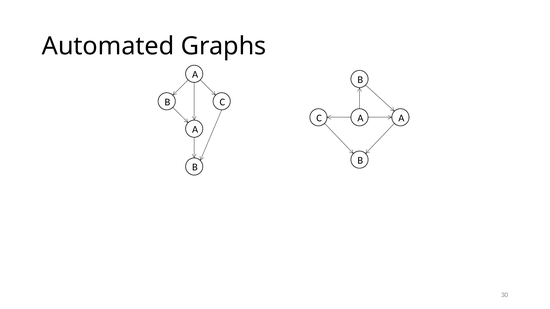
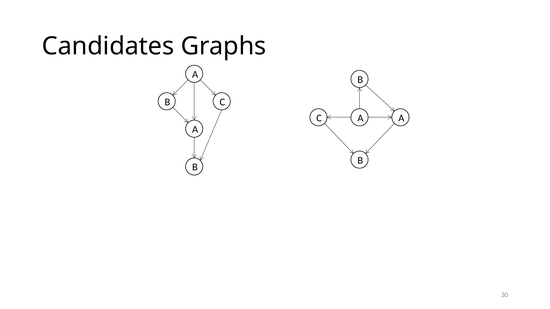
Automated: Automated -> Candidates (108, 46)
